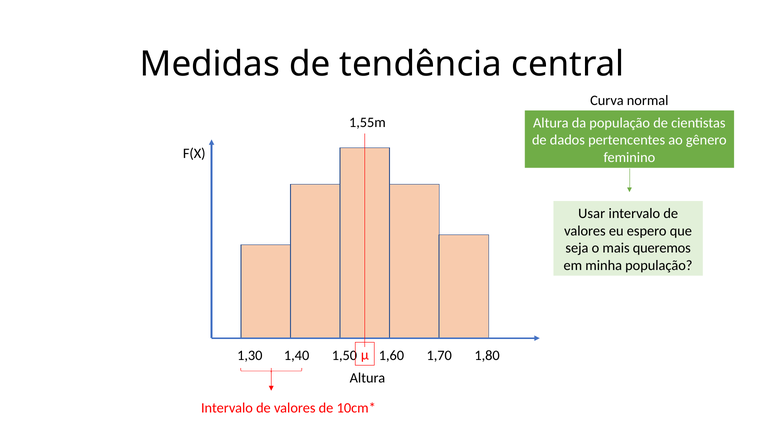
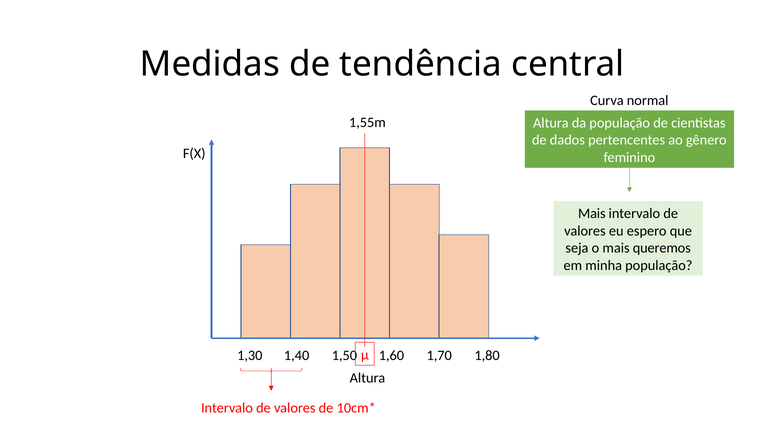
Usar: Usar -> Mais (592, 213)
